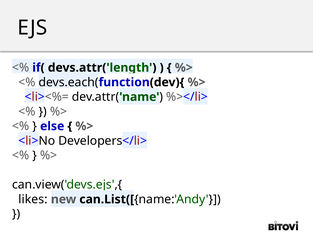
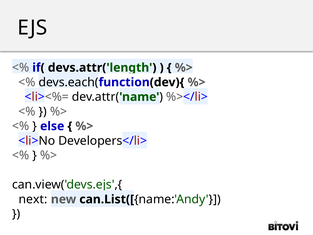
likes: likes -> next (33, 199)
